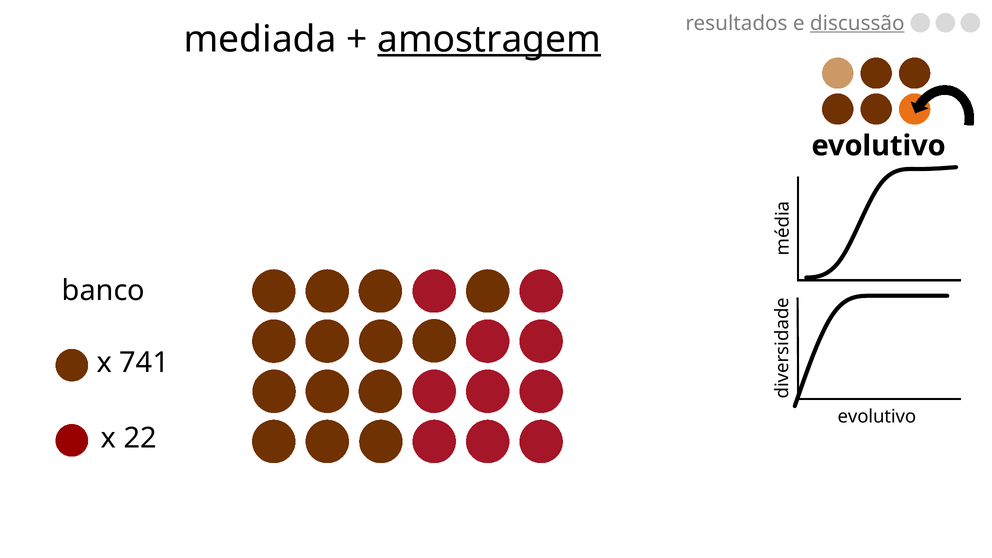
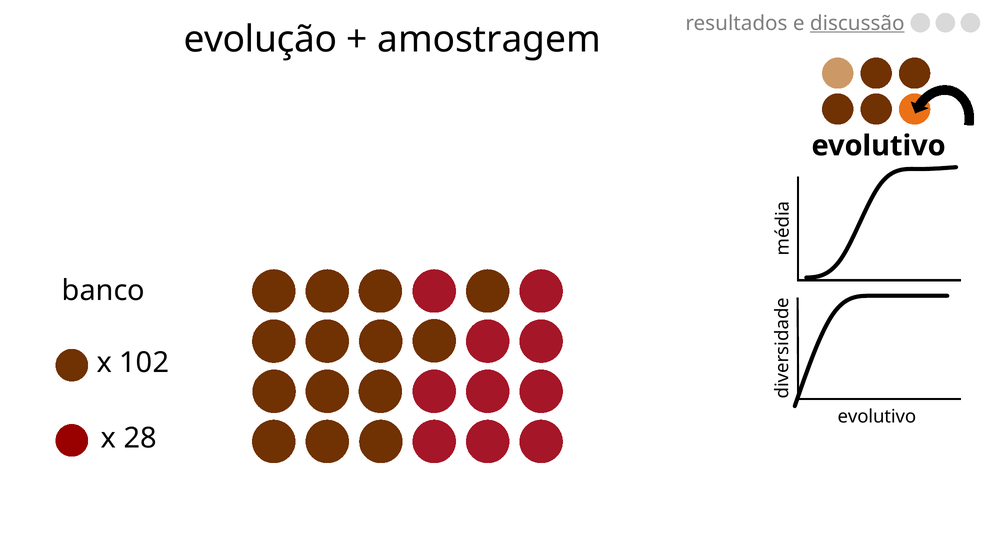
mediada: mediada -> evolução (260, 39)
amostragem underline: present -> none (489, 39)
741: 741 -> 102 (144, 363)
22: 22 -> 28 (140, 438)
